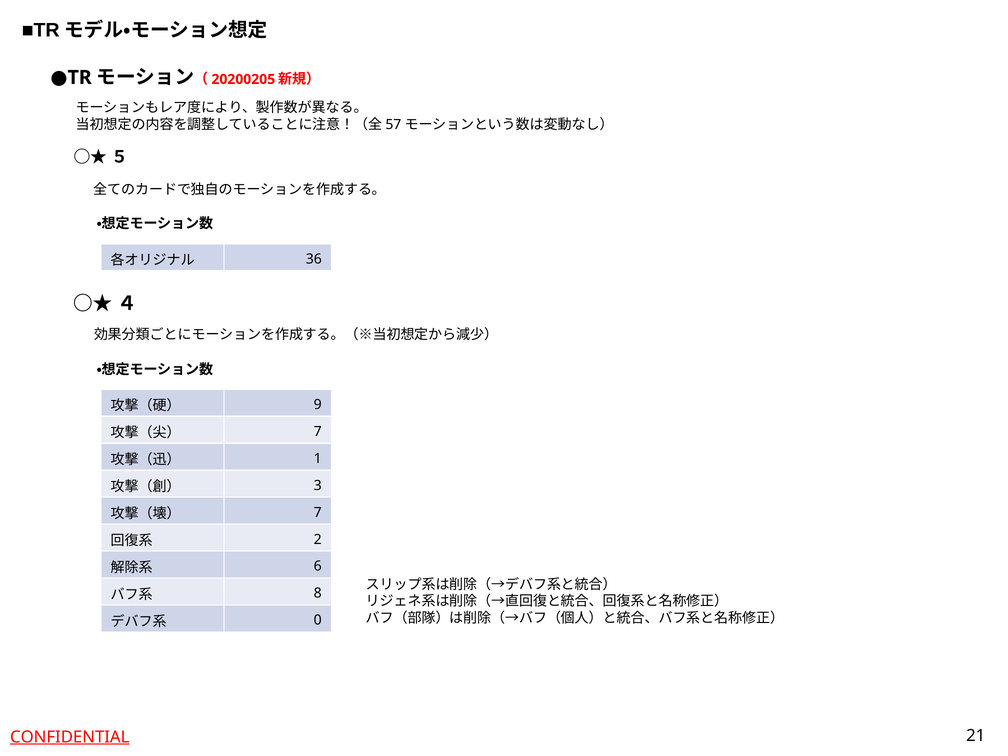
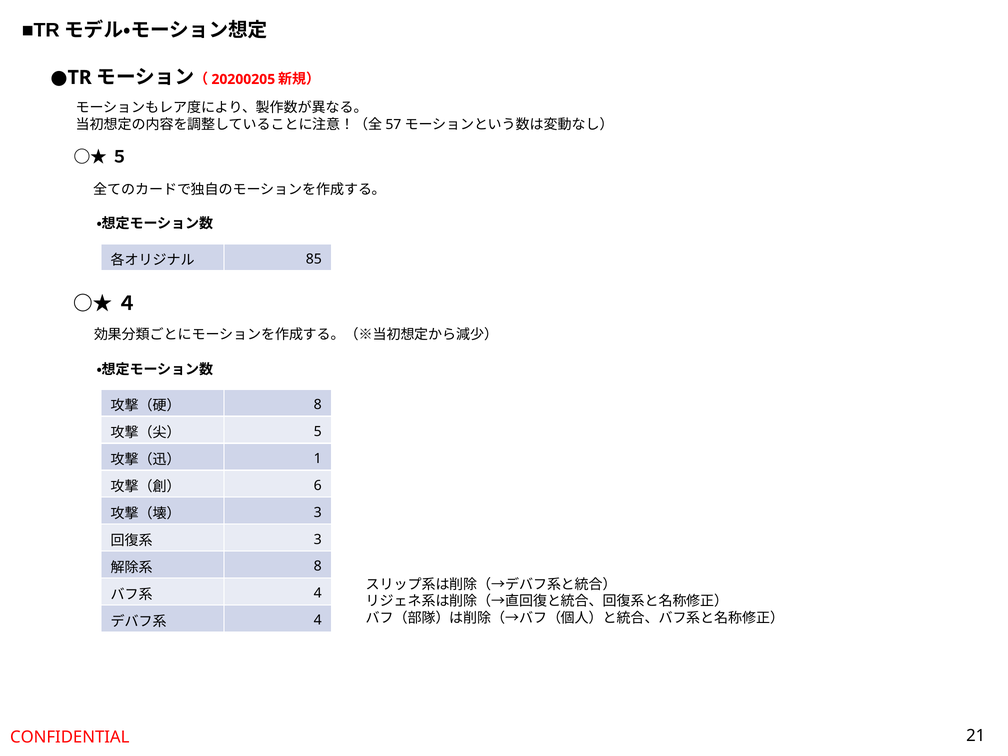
36: 36 -> 85 (314, 259)
9: 9 -> 8 (318, 405)
7: 7 -> 5 (318, 432)
3: 3 -> 6 (318, 486)
7: 7 -> 3 (318, 512)
2: 2 -> 3 (318, 539)
6: 6 -> 8 (318, 566)
8: 8 -> 4 (318, 593)
0: 0 -> 4 (318, 620)
CONFIDENTIAL underline: present -> none (70, 737)
